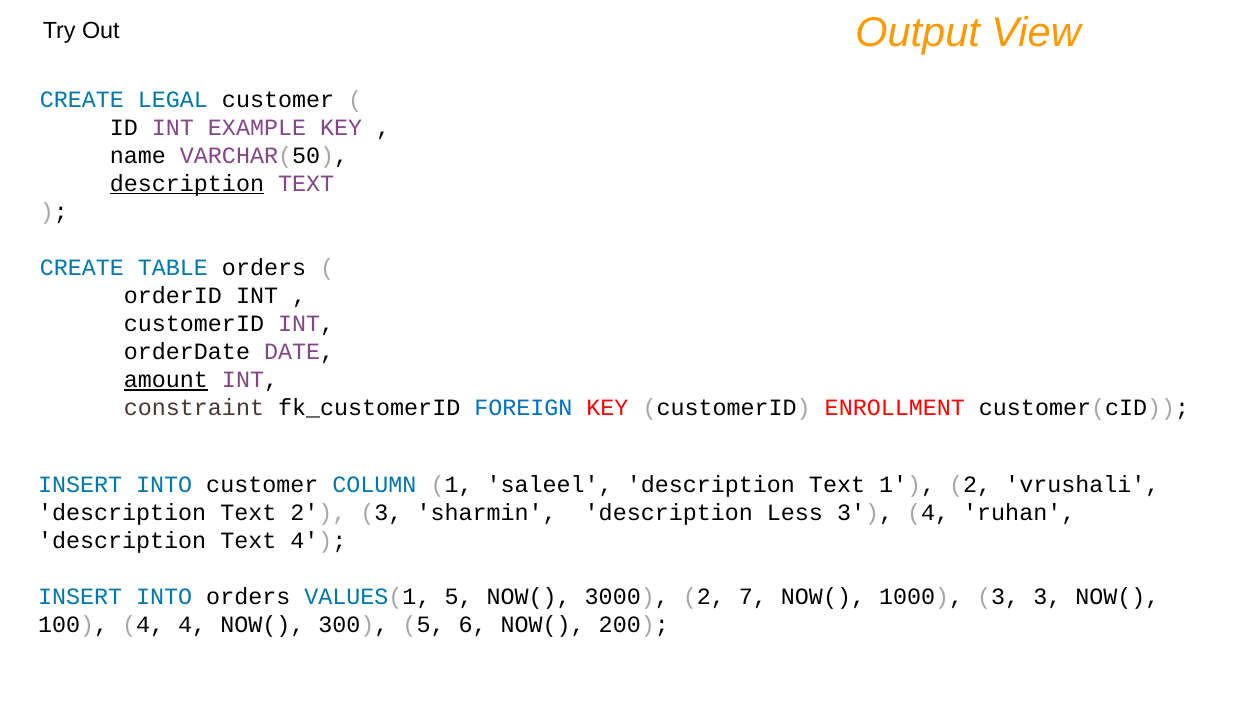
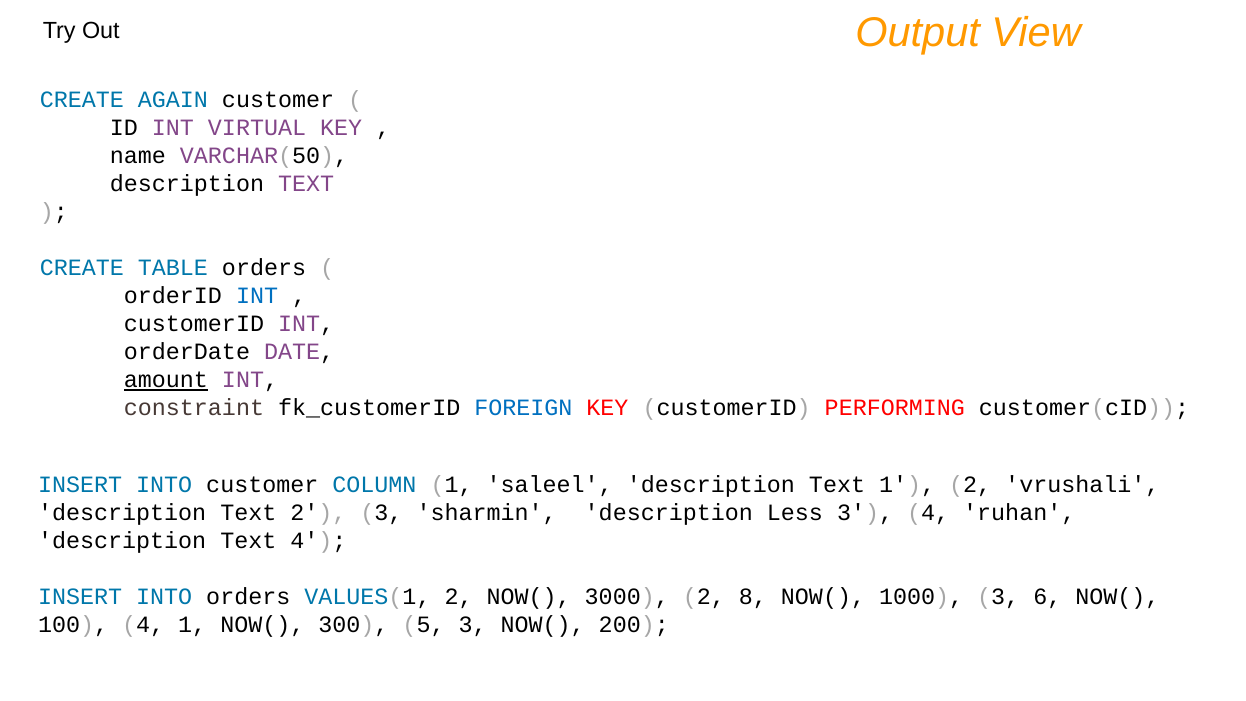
LEGAL: LEGAL -> AGAIN (173, 100)
EXAMPLE: EXAMPLE -> VIRTUAL (257, 128)
description underline: present -> none (187, 184)
INT colour: black -> blue (257, 296)
ENROLLMENT: ENROLLMENT -> PERFORMING (895, 408)
VALUES(1 5: 5 -> 2 (459, 597)
7: 7 -> 8 (753, 597)
3 3: 3 -> 6 (1047, 597)
4 4: 4 -> 1 (192, 625)
5 6: 6 -> 3 (473, 625)
